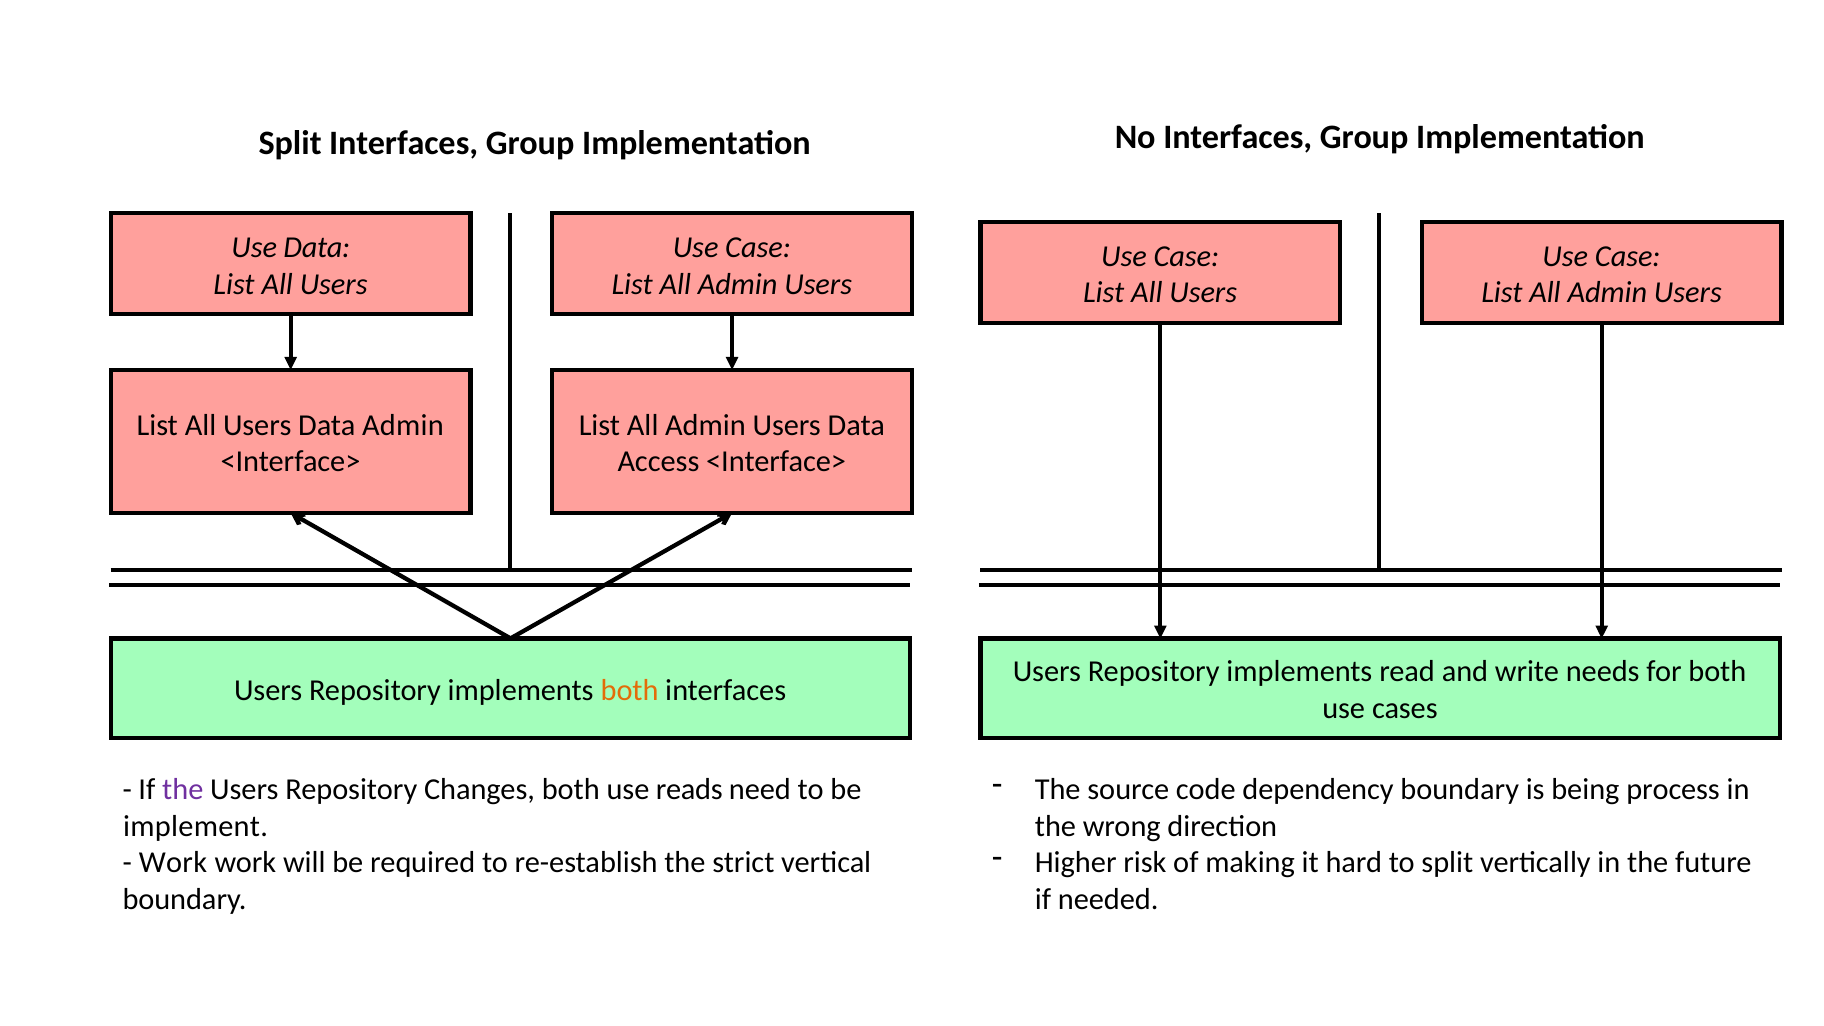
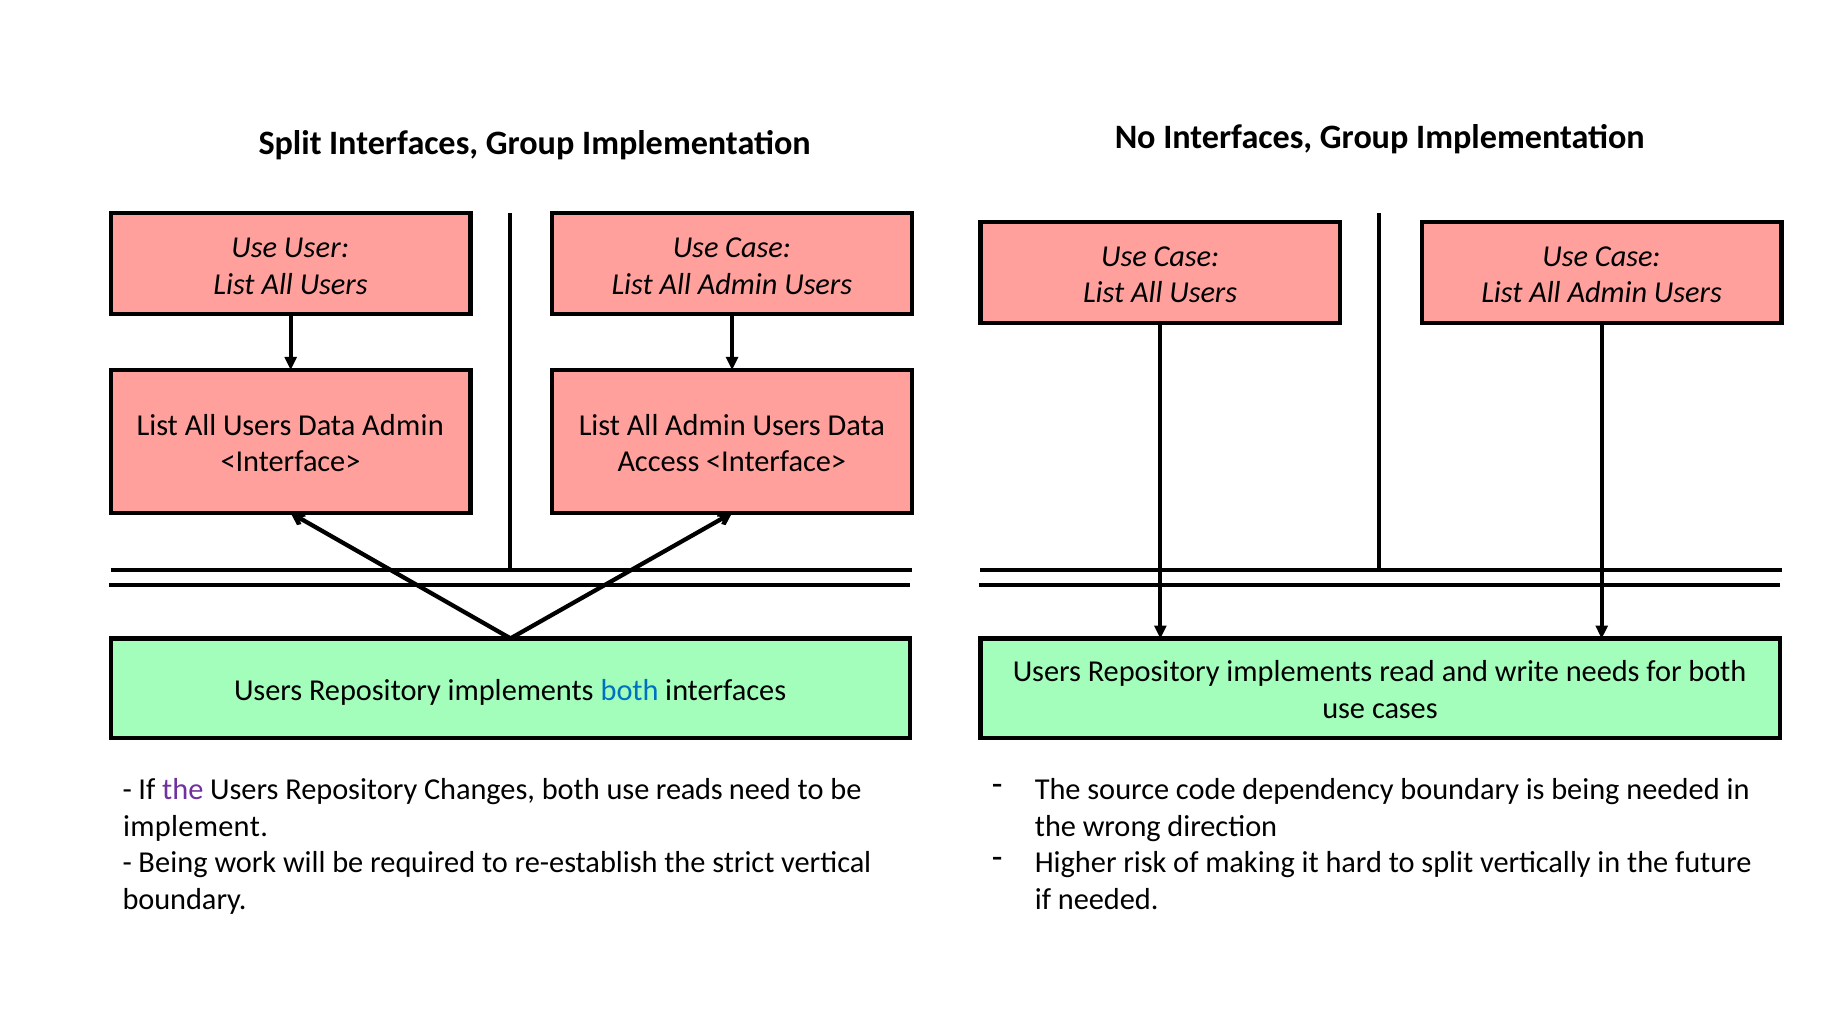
Use Data: Data -> User (317, 248)
both colour: orange -> blue (630, 690)
being process: process -> needed (1673, 790)
Work: Work -> Being (173, 863)
